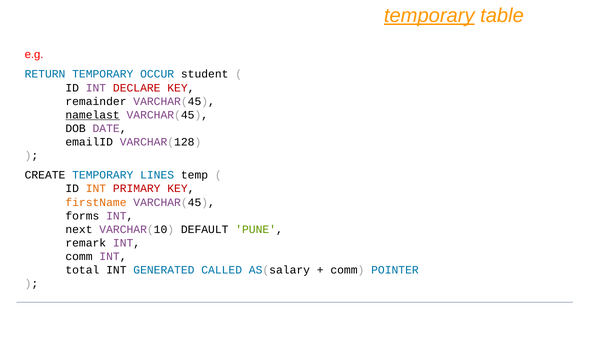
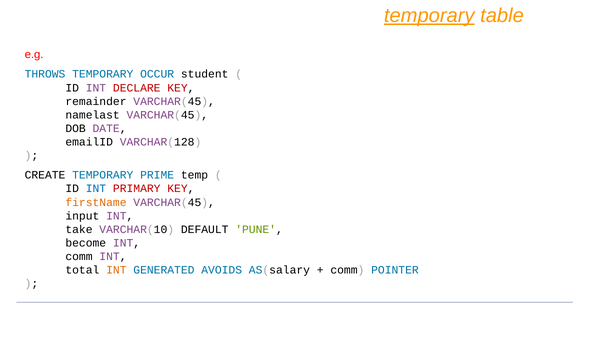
RETURN: RETURN -> THROWS (45, 74)
namelast underline: present -> none (93, 115)
LINES: LINES -> PRIME (157, 176)
INT colour: orange -> blue (96, 189)
forms: forms -> input (82, 216)
next: next -> take (79, 230)
remark: remark -> become (86, 244)
INT colour: black -> orange (116, 271)
CALLED: CALLED -> AVOIDS (222, 271)
